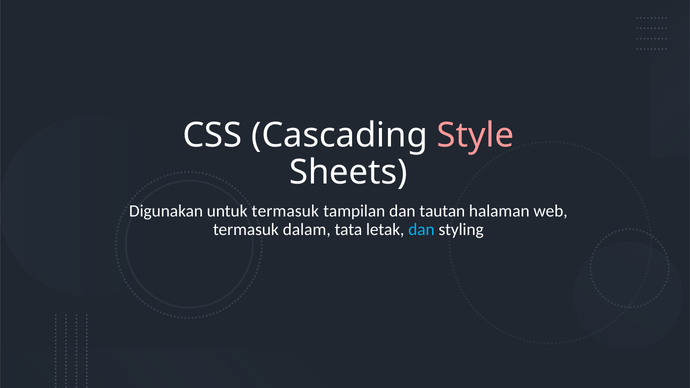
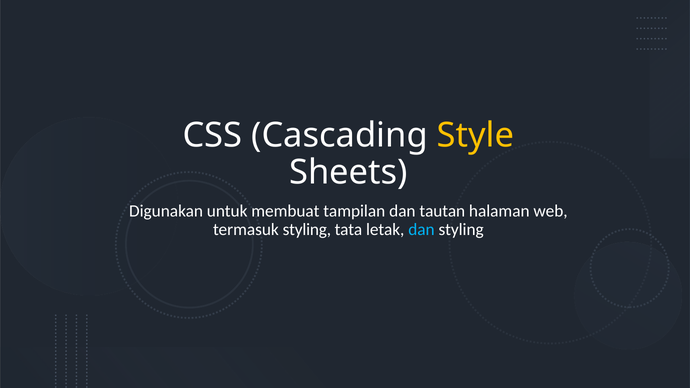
Style colour: pink -> yellow (475, 135)
untuk termasuk: termasuk -> membuat (285, 211)
termasuk dalam: dalam -> styling (307, 230)
